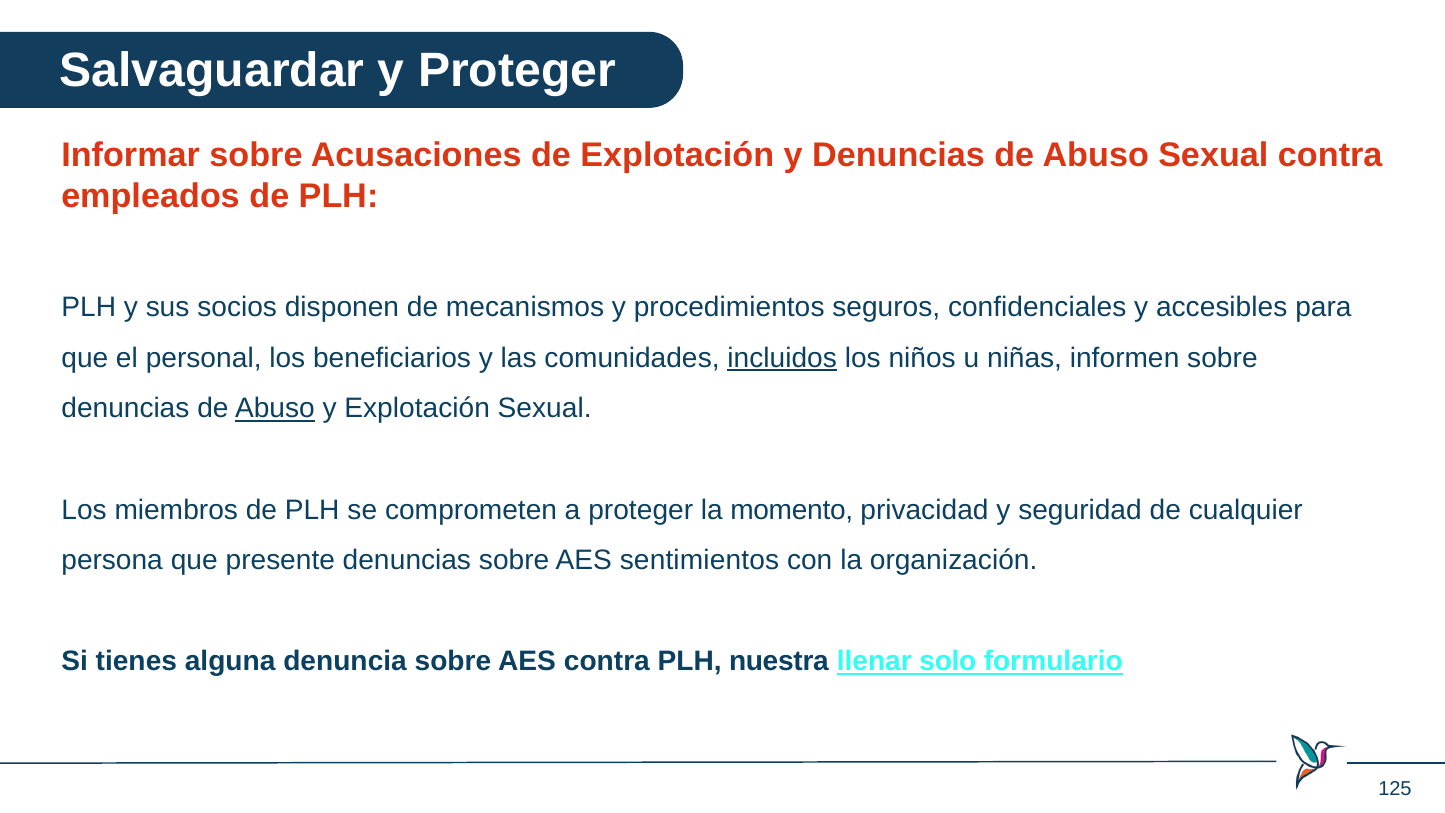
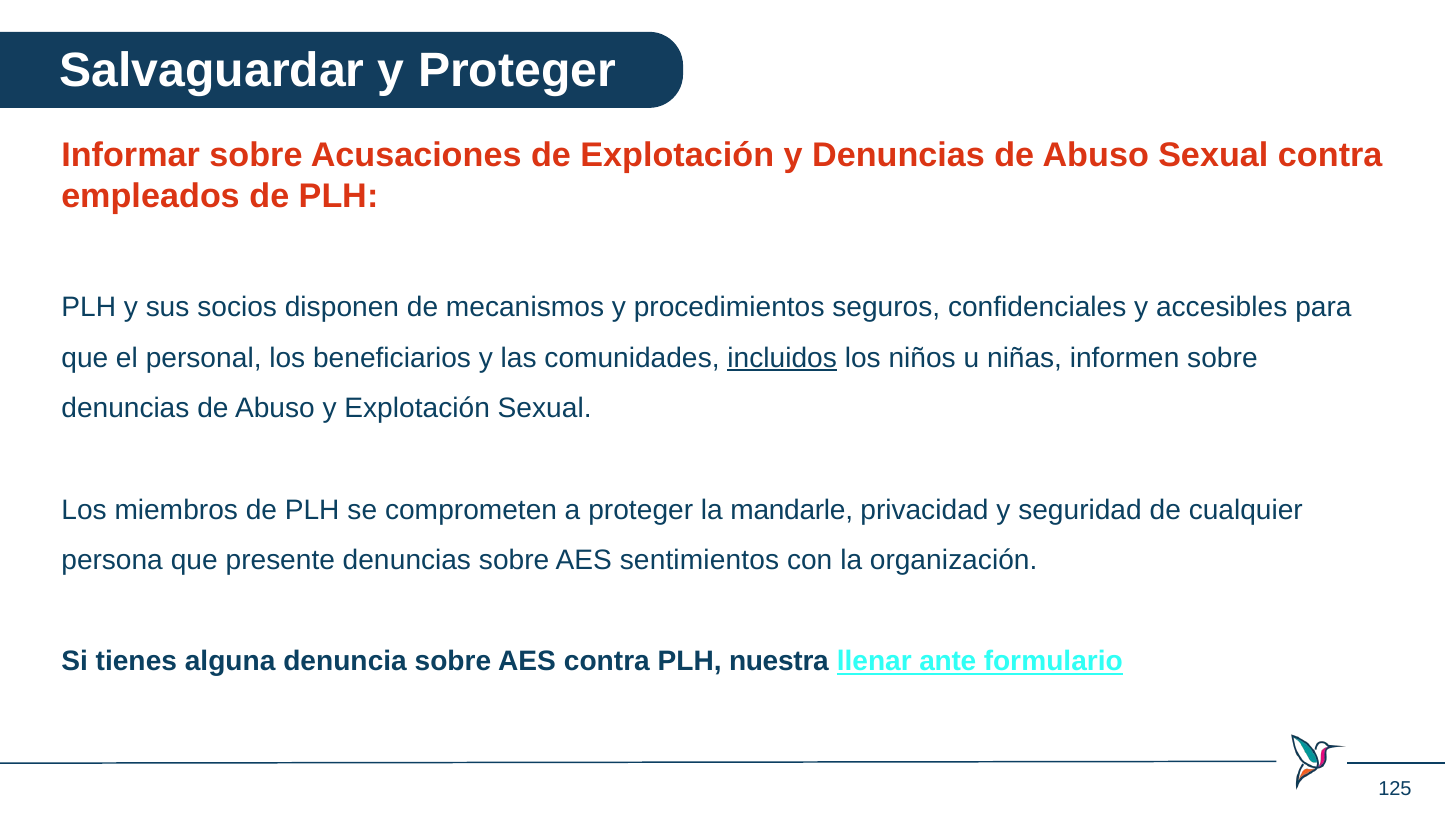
Abuso underline: present -> none (275, 409)
momento: momento -> mandarle (792, 510)
solo: solo -> ante (948, 661)
